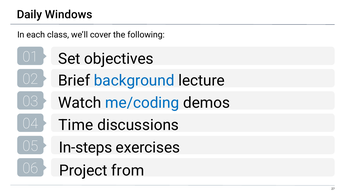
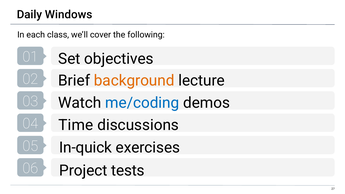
background colour: blue -> orange (134, 81)
In-steps: In-steps -> In-quick (86, 148)
from: from -> tests (128, 171)
